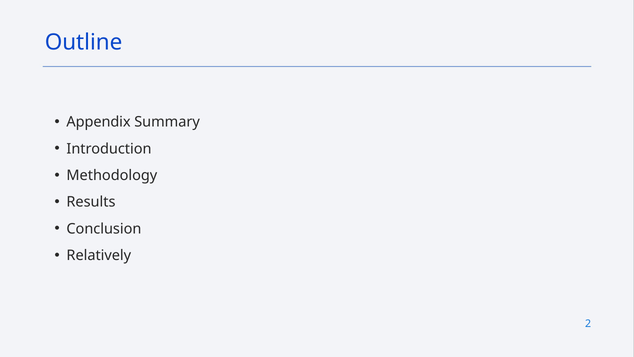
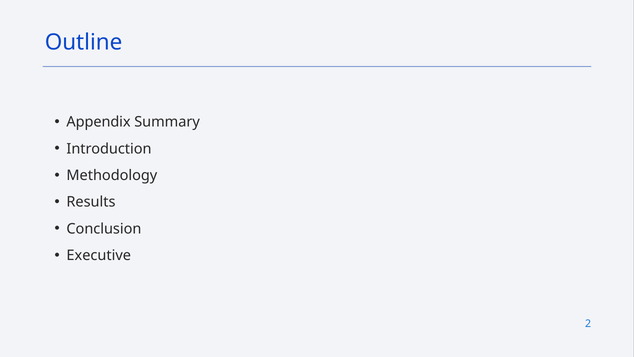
Relatively: Relatively -> Executive (99, 255)
